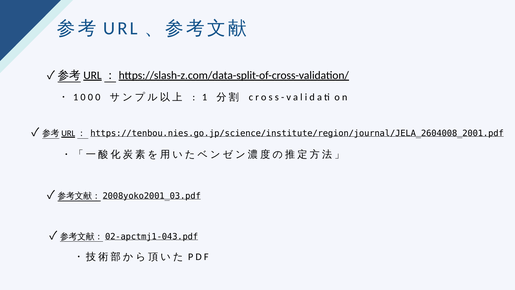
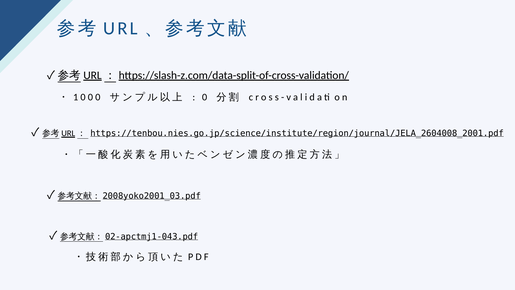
1: 1 -> 0 (205, 97)
